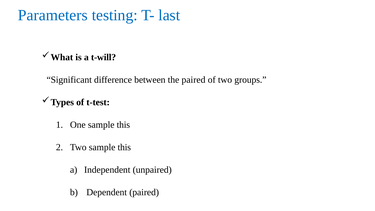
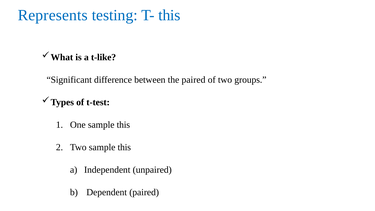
Parameters: Parameters -> Represents (53, 15)
T- last: last -> this (169, 15)
t-will: t-will -> t-like (104, 57)
